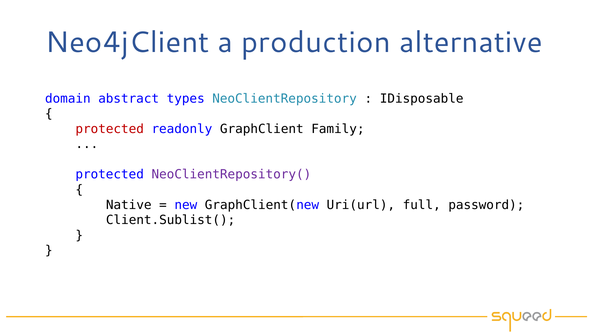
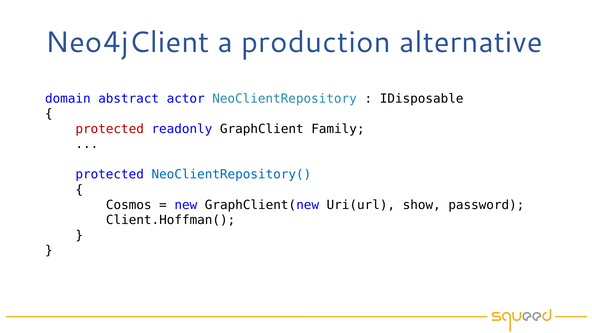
types: types -> actor (186, 99)
NeoClientRepository( colour: purple -> blue (231, 174)
Native: Native -> Cosmos (129, 205)
full: full -> show (422, 205)
Client.Sublist(: Client.Sublist( -> Client.Hoffman( (171, 220)
